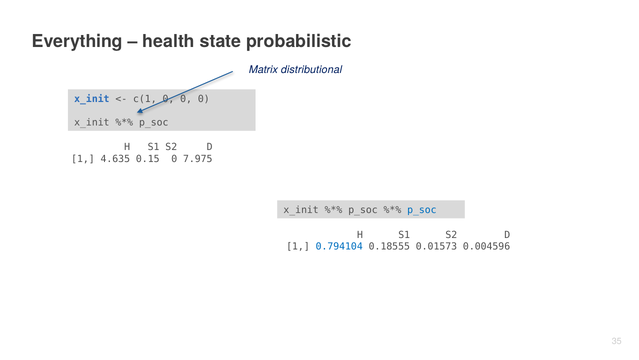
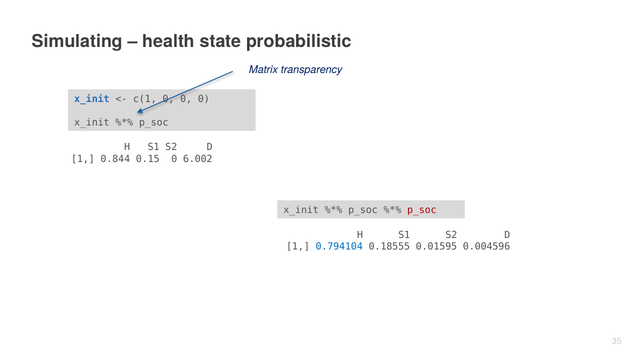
Everything: Everything -> Simulating (77, 41)
distributional: distributional -> transparency (312, 70)
4.635: 4.635 -> 0.844 (115, 159)
7.975: 7.975 -> 6.002 (198, 159)
p_soc colour: blue -> red (422, 210)
0.01573: 0.01573 -> 0.01595 (436, 246)
